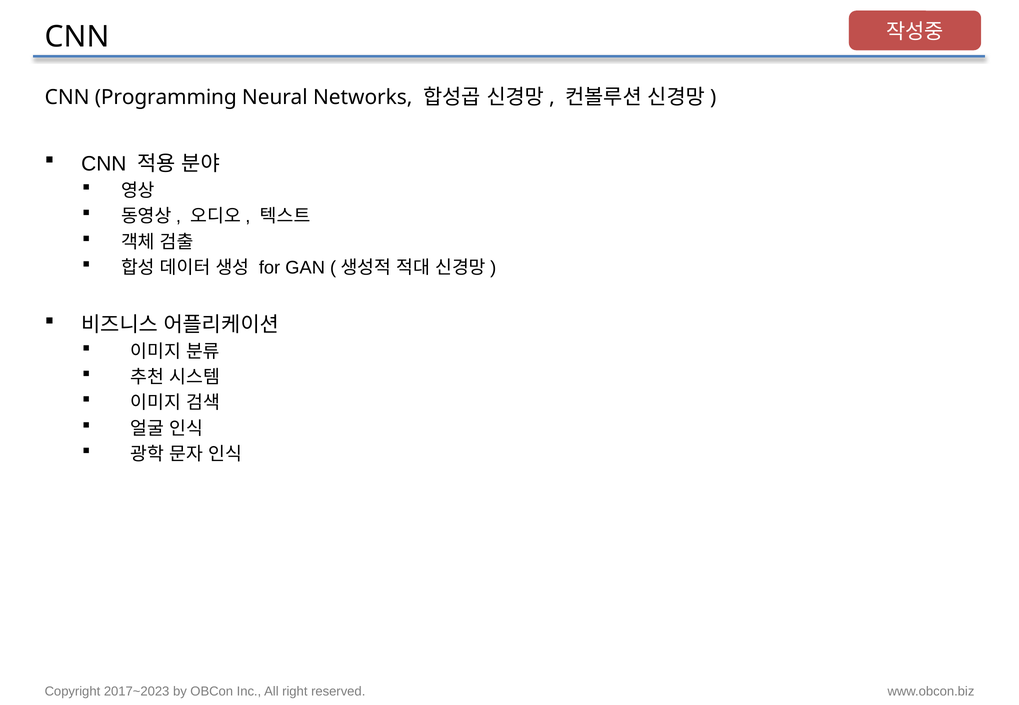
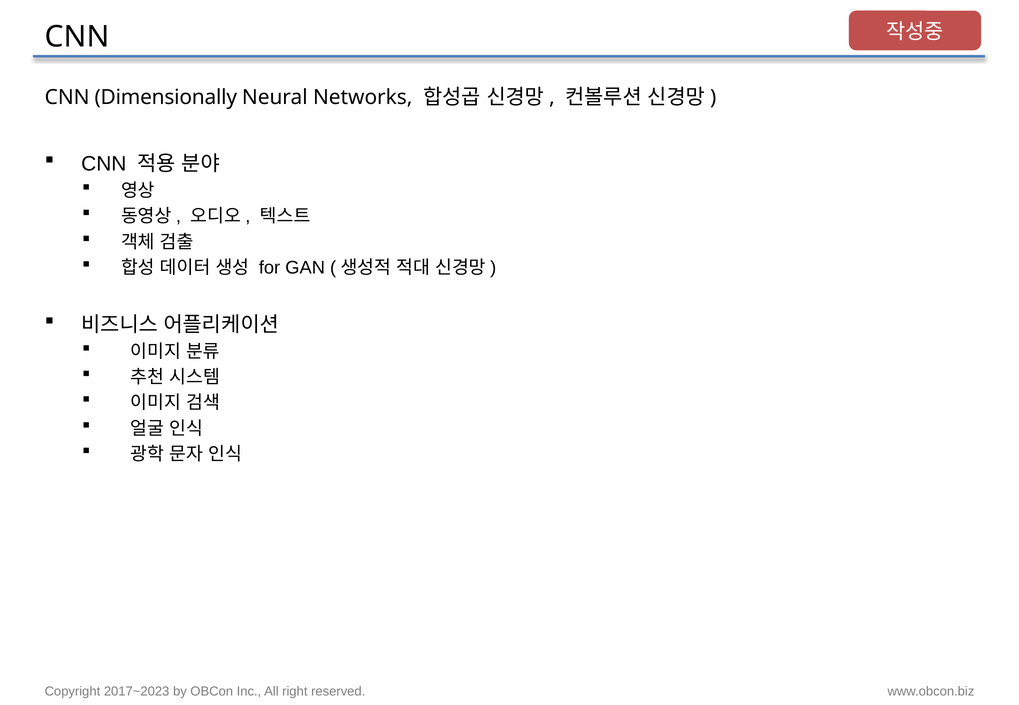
Programming: Programming -> Dimensionally (166, 97)
